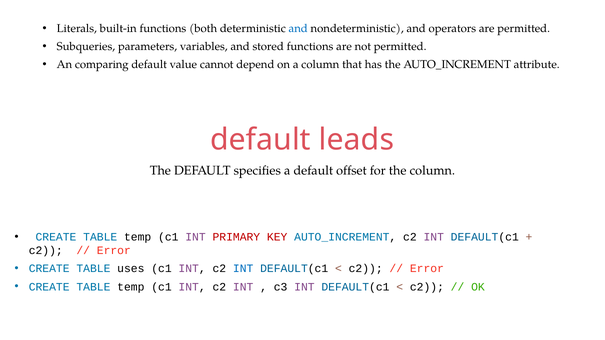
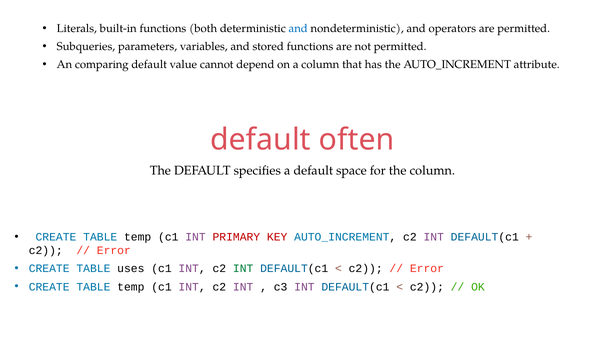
leads: leads -> often (356, 140)
offset: offset -> space (351, 171)
INT colour: blue -> green (243, 269)
